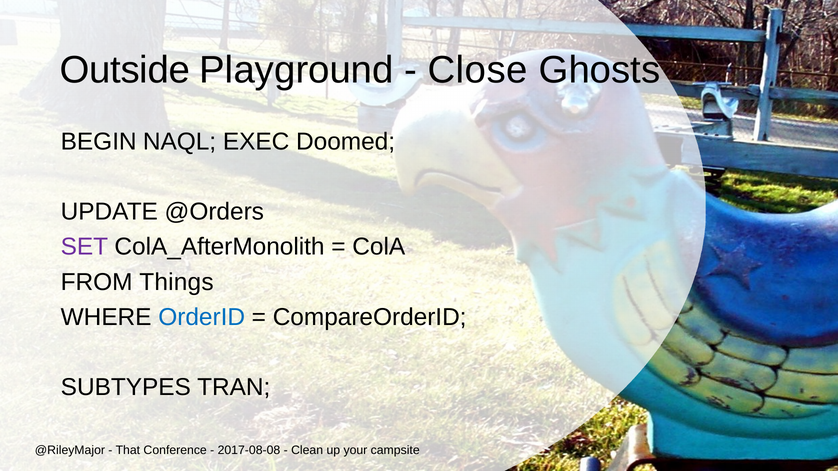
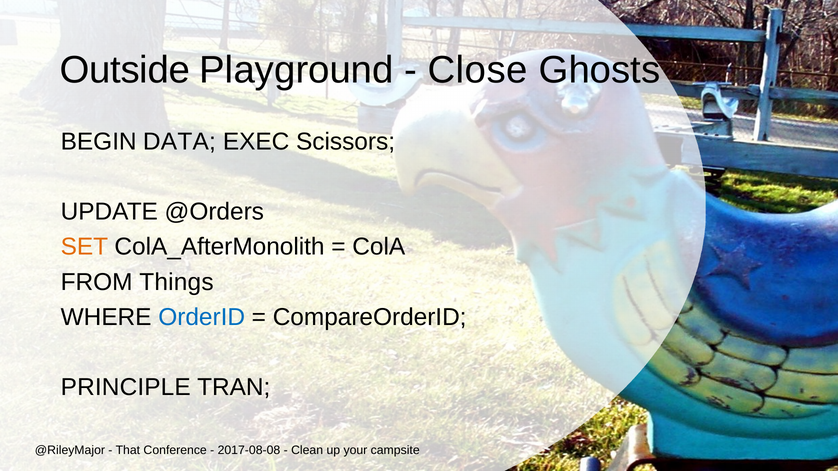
NAQL: NAQL -> DATA (179, 142)
Doomed: Doomed -> Scissors (346, 142)
SET colour: purple -> orange (84, 247)
SUBTYPES: SUBTYPES -> PRINCIPLE (126, 388)
